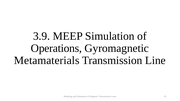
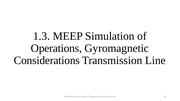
3.9: 3.9 -> 1.3 (42, 36)
Metamaterials: Metamaterials -> Considerations (47, 61)
